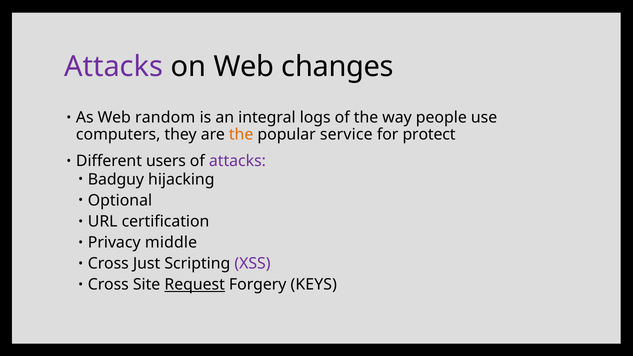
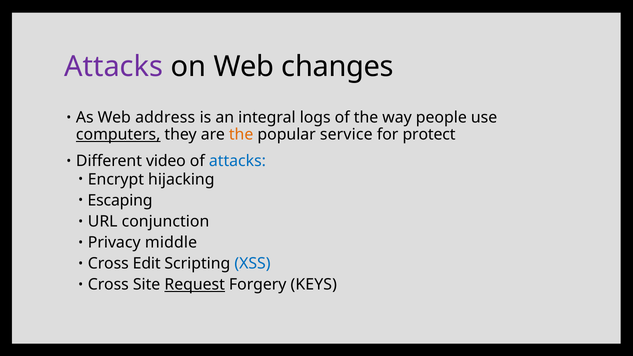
random: random -> address (165, 118)
computers underline: none -> present (118, 135)
users: users -> video (166, 161)
attacks colour: purple -> blue (237, 161)
Badguy: Badguy -> Encrypt (116, 179)
Optional: Optional -> Escaping (120, 201)
certification: certification -> conjunction (165, 222)
Just: Just -> Edit (147, 264)
XSS colour: purple -> blue (252, 264)
